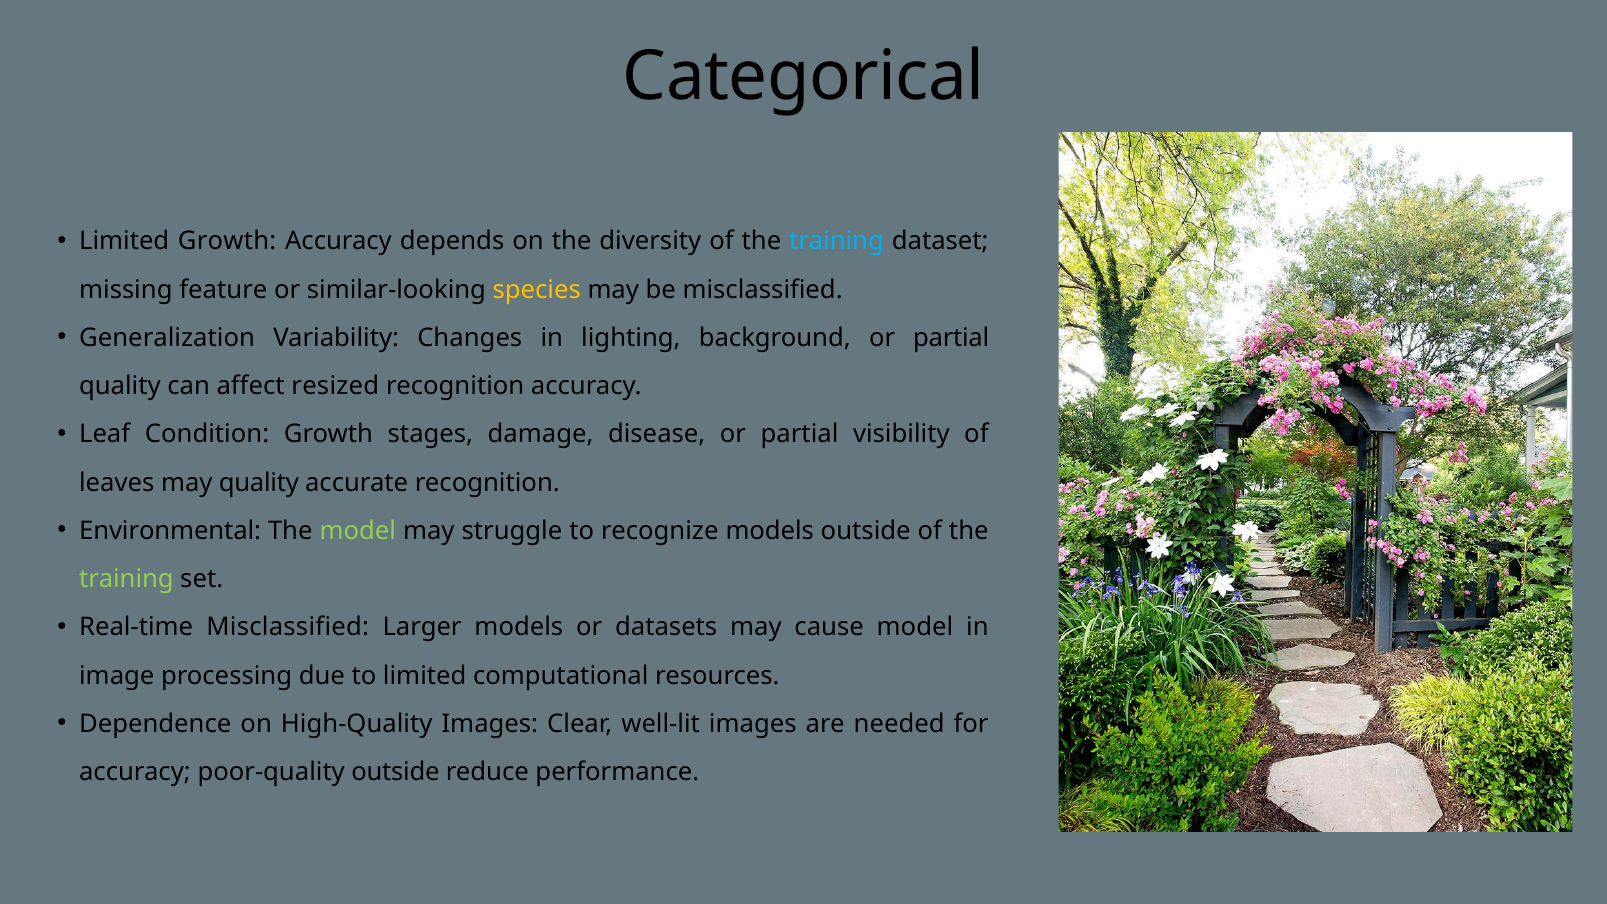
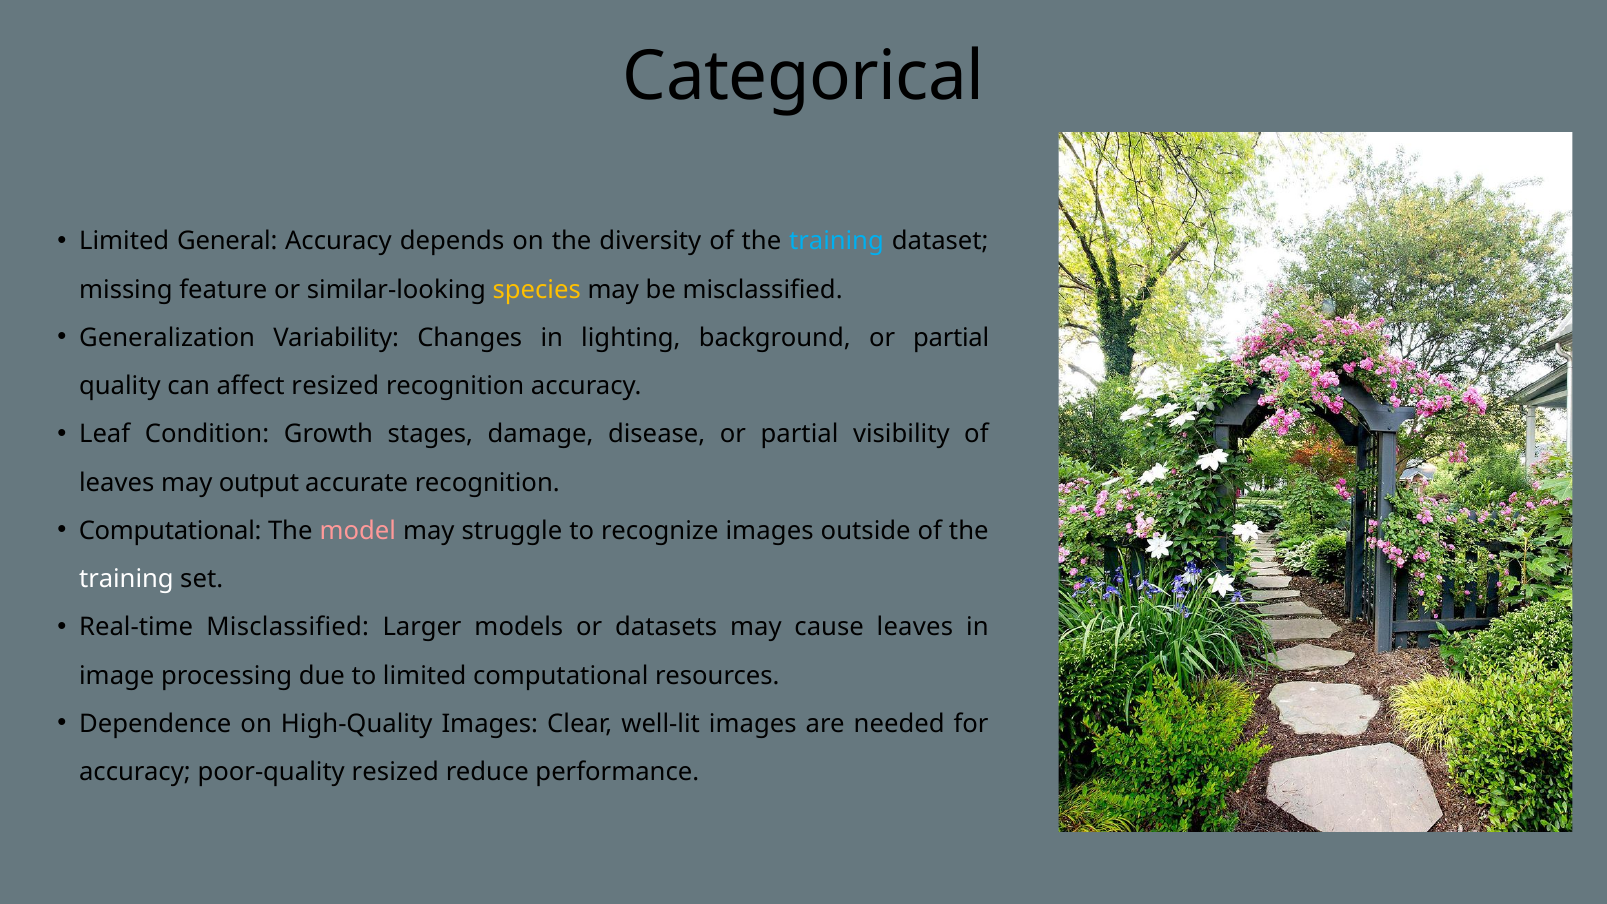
Limited Growth: Growth -> General (227, 241)
may quality: quality -> output (259, 483)
Environmental: Environmental -> Computational (170, 531)
model colour: light green -> pink (358, 531)
recognize models: models -> images (770, 531)
training colour: light green -> white (126, 579)
cause model: model -> leaves (915, 627)
poor-quality outside: outside -> resized (395, 772)
